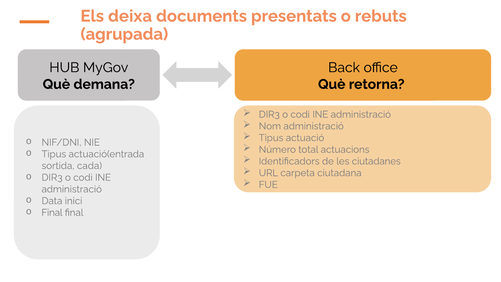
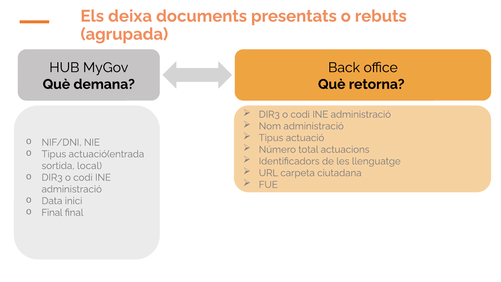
ciutadanes: ciutadanes -> llenguatge (376, 161)
cada: cada -> local (89, 166)
